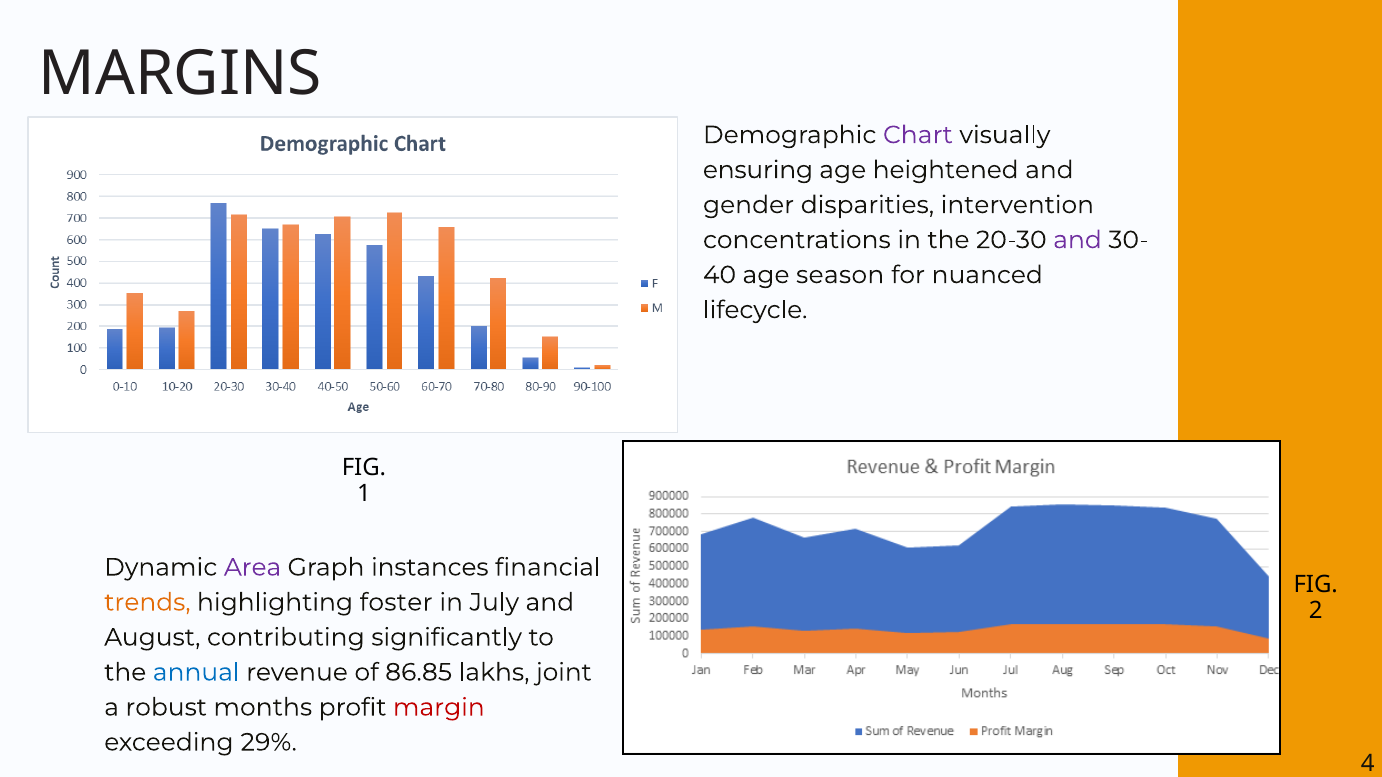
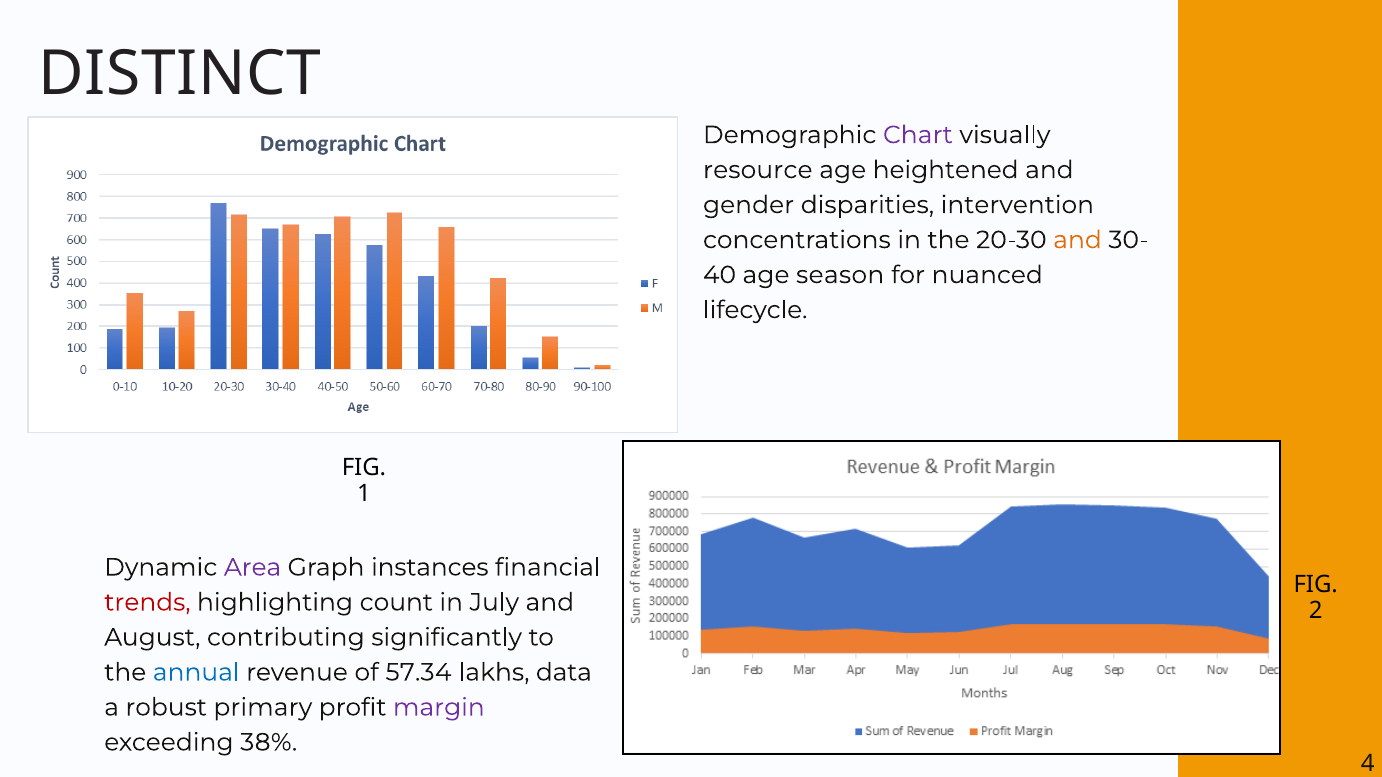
MARGINS: MARGINS -> DISTINCT (180, 74)
ensuring: ensuring -> resource (758, 170)
and colour: purple -> orange (1078, 240)
trends colour: orange -> red (147, 603)
foster: foster -> count (396, 603)
86.85: 86.85 -> 57.34 (418, 673)
joint: joint -> data (564, 673)
months: months -> primary (263, 708)
margin colour: red -> purple (439, 708)
29%: 29% -> 38% (269, 743)
